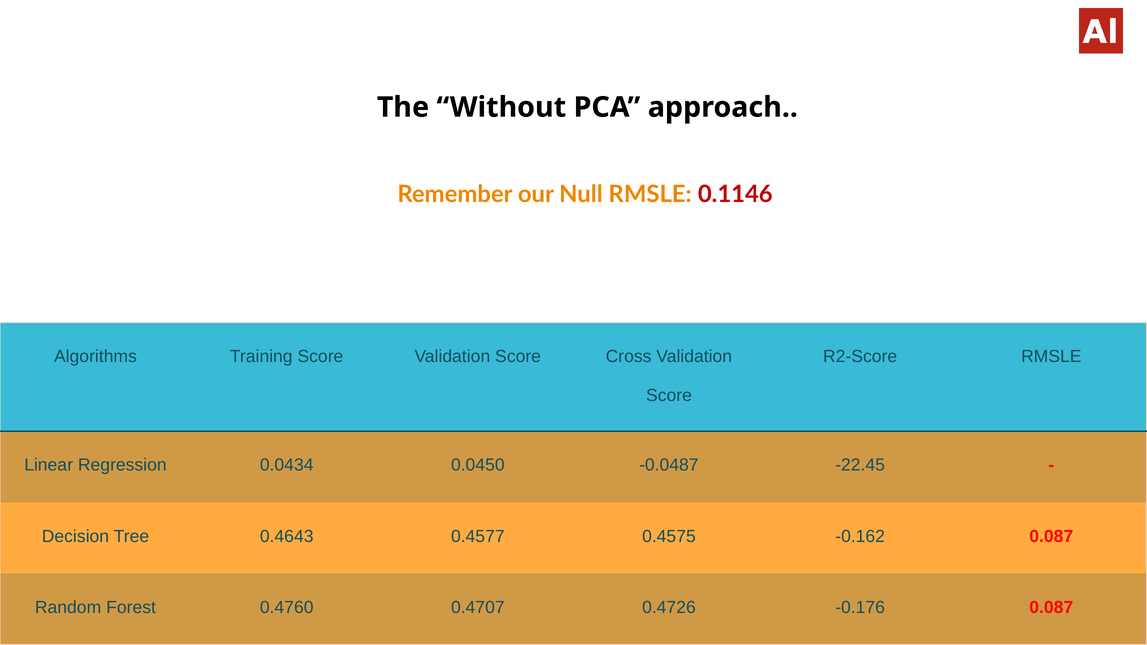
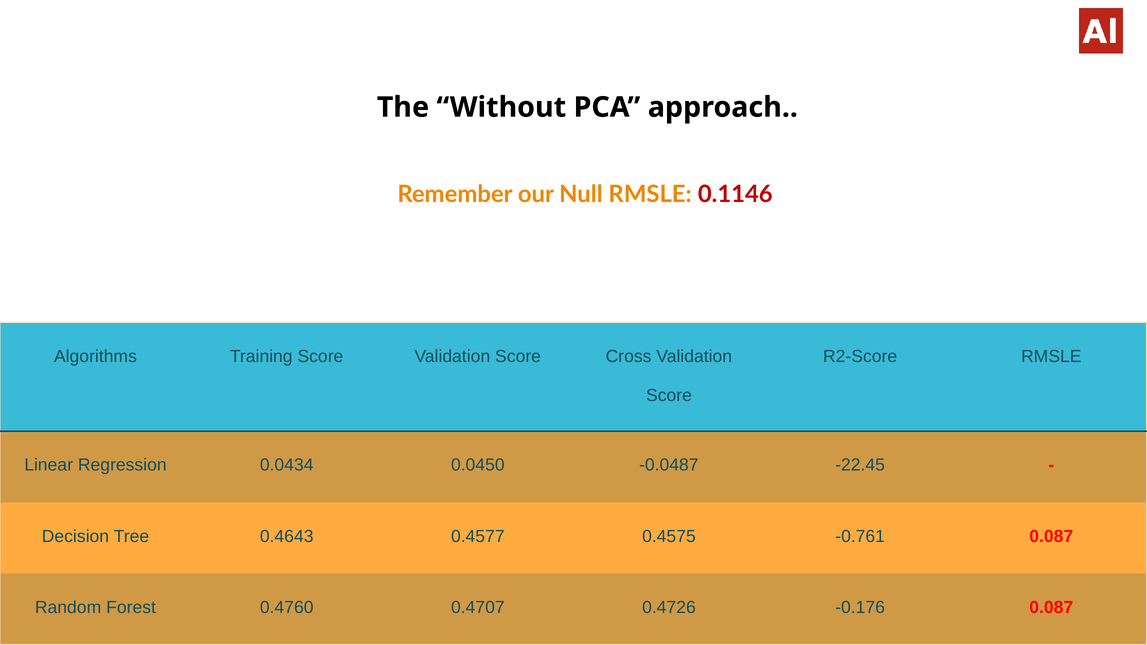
-0.162: -0.162 -> -0.761 (860, 536)
